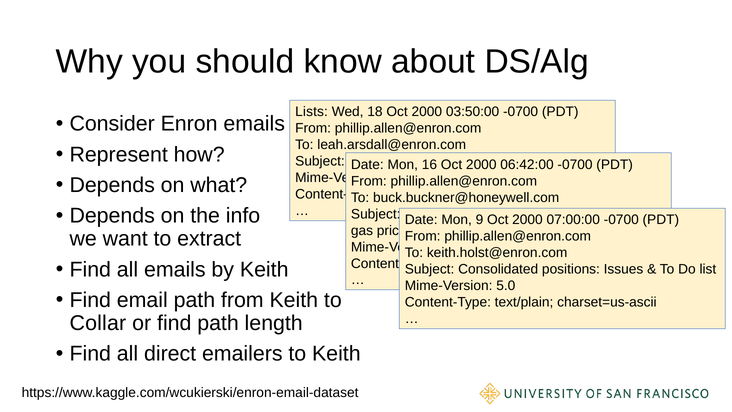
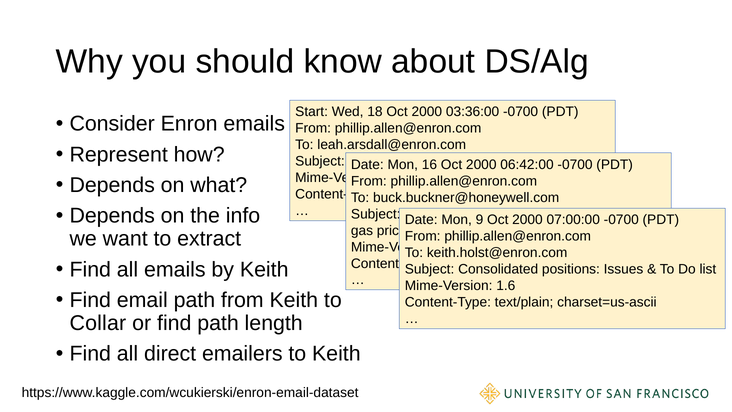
Lists: Lists -> Start (312, 112)
03:50:00: 03:50:00 -> 03:36:00 (473, 112)
5.0: 5.0 -> 1.6 (506, 286)
